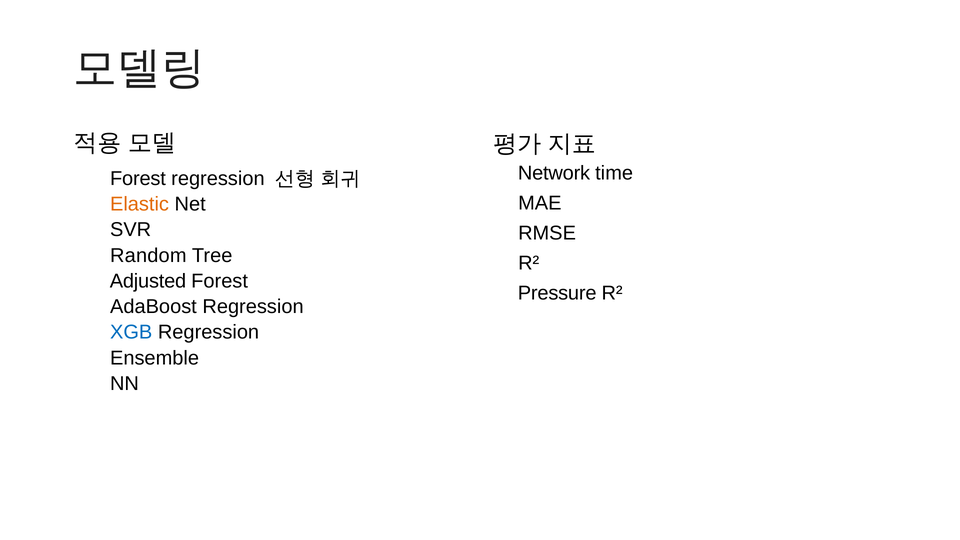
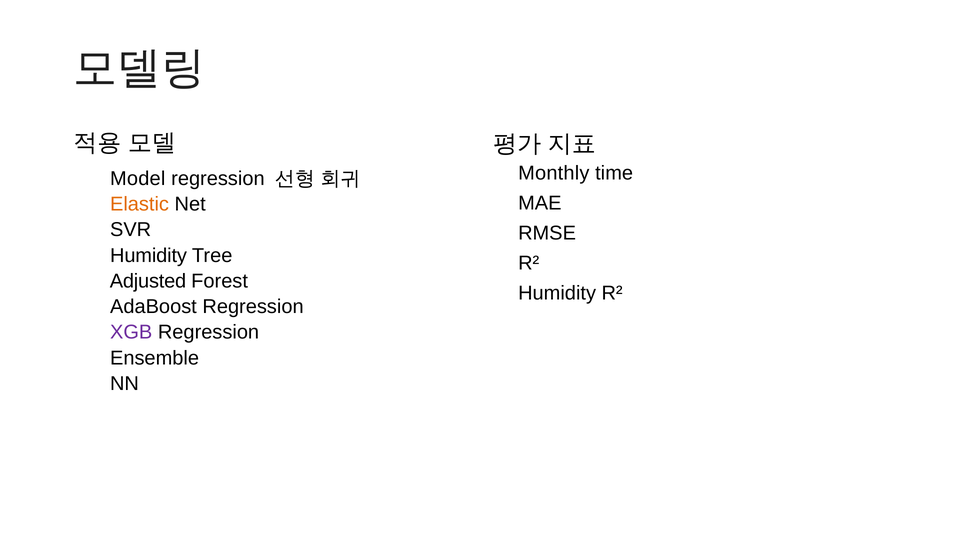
Network: Network -> Monthly (554, 173)
Forest: Forest -> Model (138, 178)
Random: Random -> Humidity (148, 255)
Pressure: Pressure -> Humidity (557, 293)
XGB colour: blue -> purple (131, 332)
